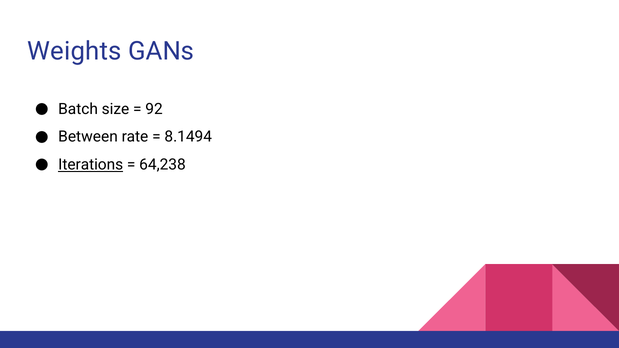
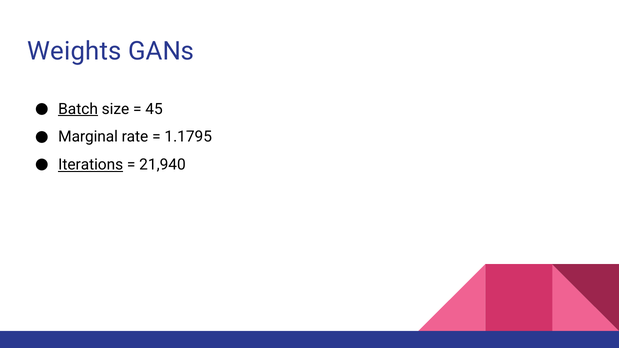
Batch underline: none -> present (78, 109)
92: 92 -> 45 (154, 109)
Between: Between -> Marginal (88, 137)
8.1494: 8.1494 -> 1.1795 (188, 137)
64,238: 64,238 -> 21,940 (162, 165)
